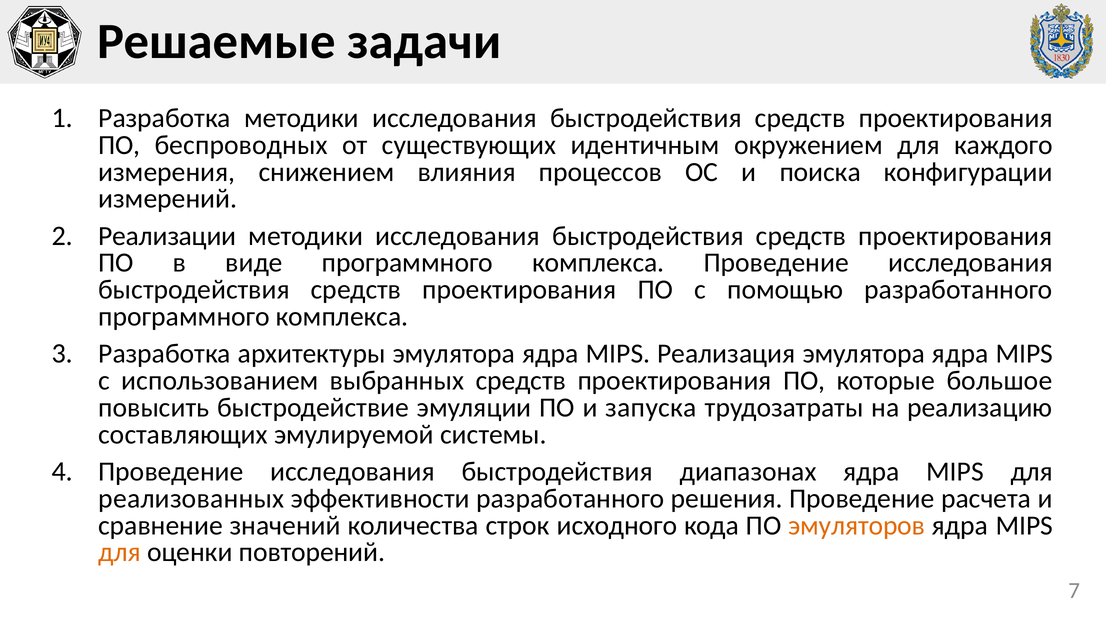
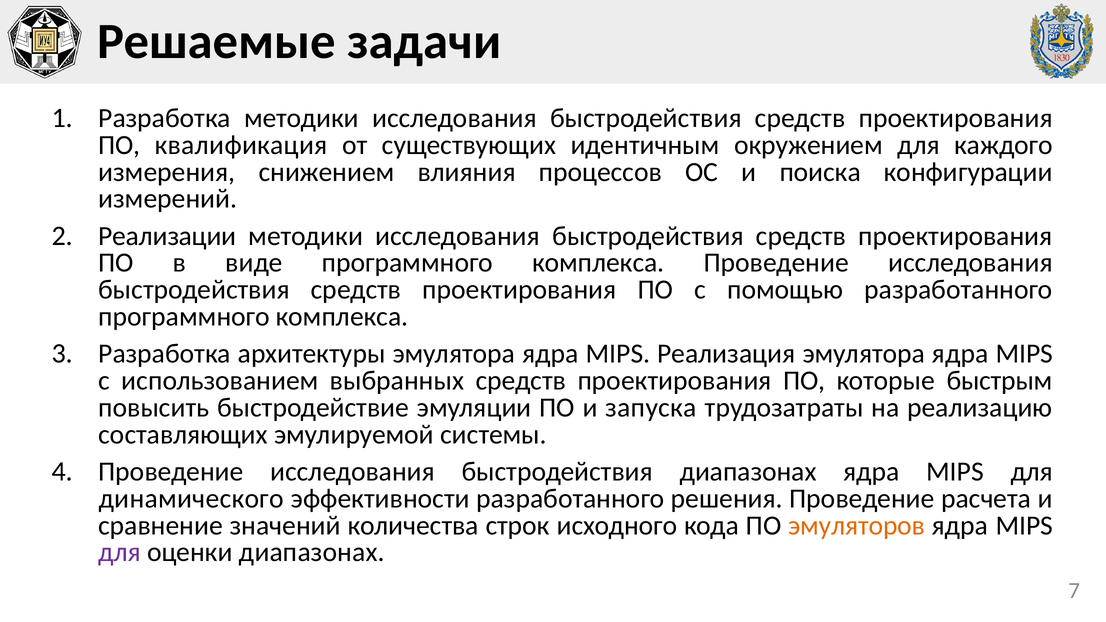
беспроводных: беспроводных -> квалификация (241, 145)
большое: большое -> быстрым (1000, 381)
реализованных: реализованных -> динамического (191, 499)
для colour: orange -> purple (120, 552)
оценки повторений: повторений -> диапазонах (312, 552)
